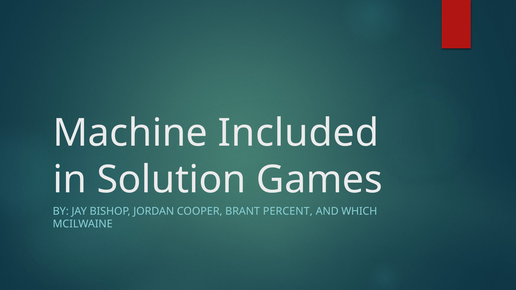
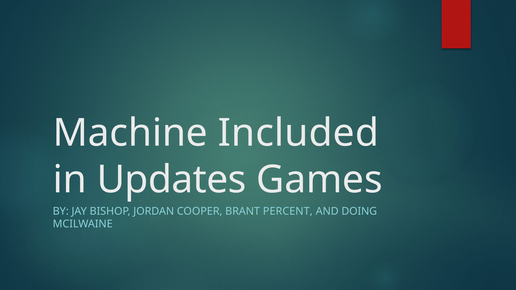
Solution: Solution -> Updates (172, 180)
WHICH: WHICH -> DOING (359, 211)
